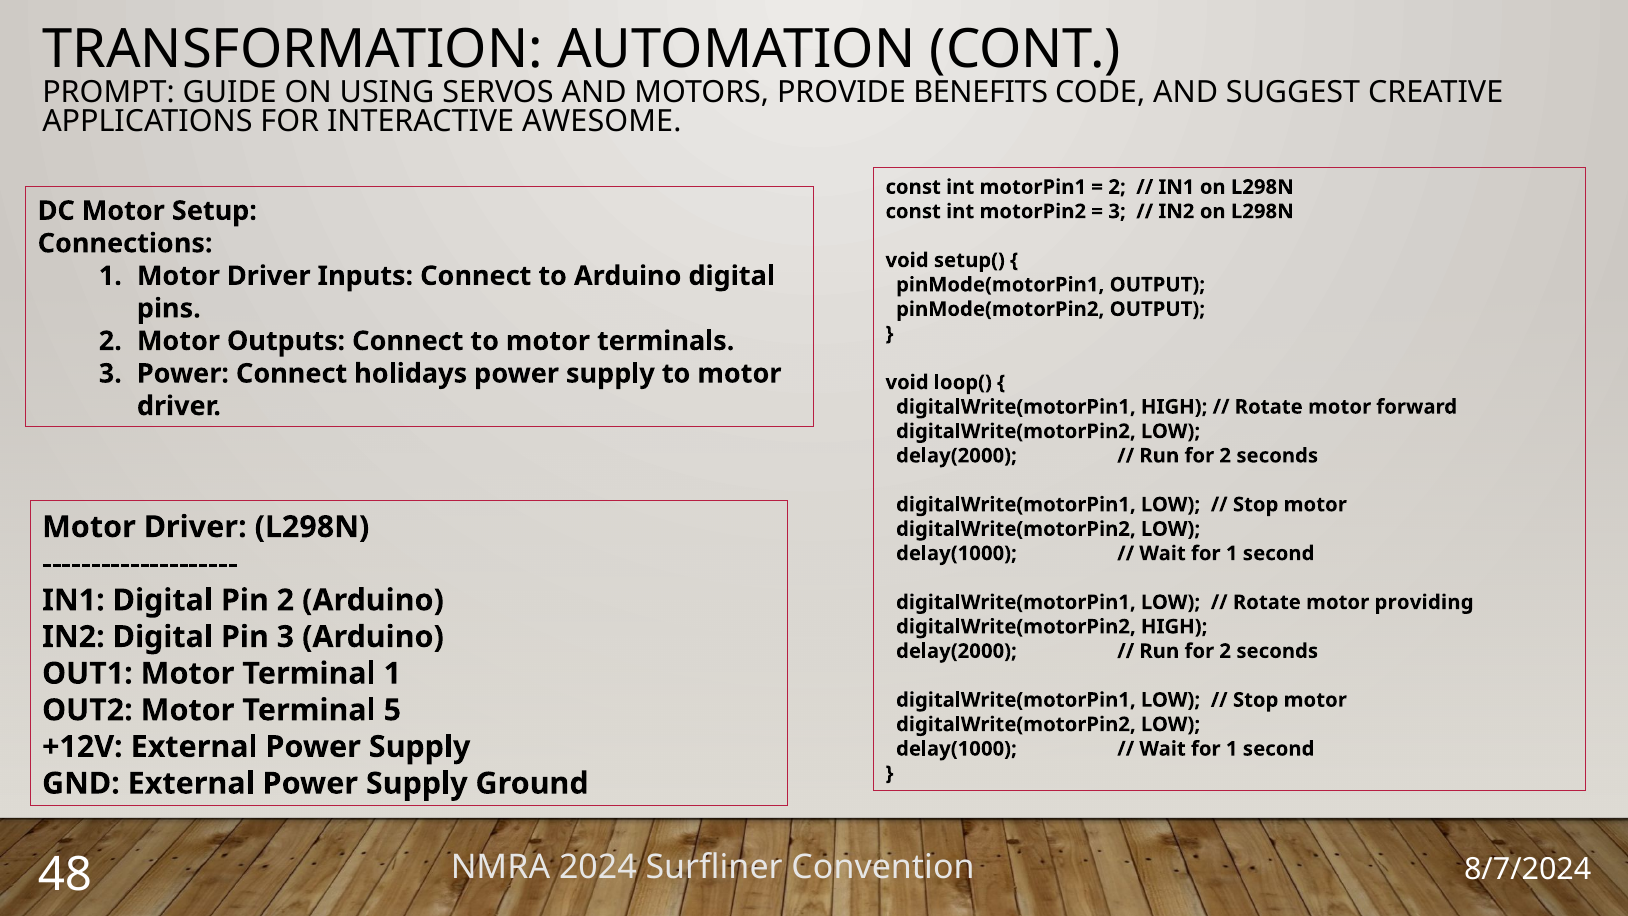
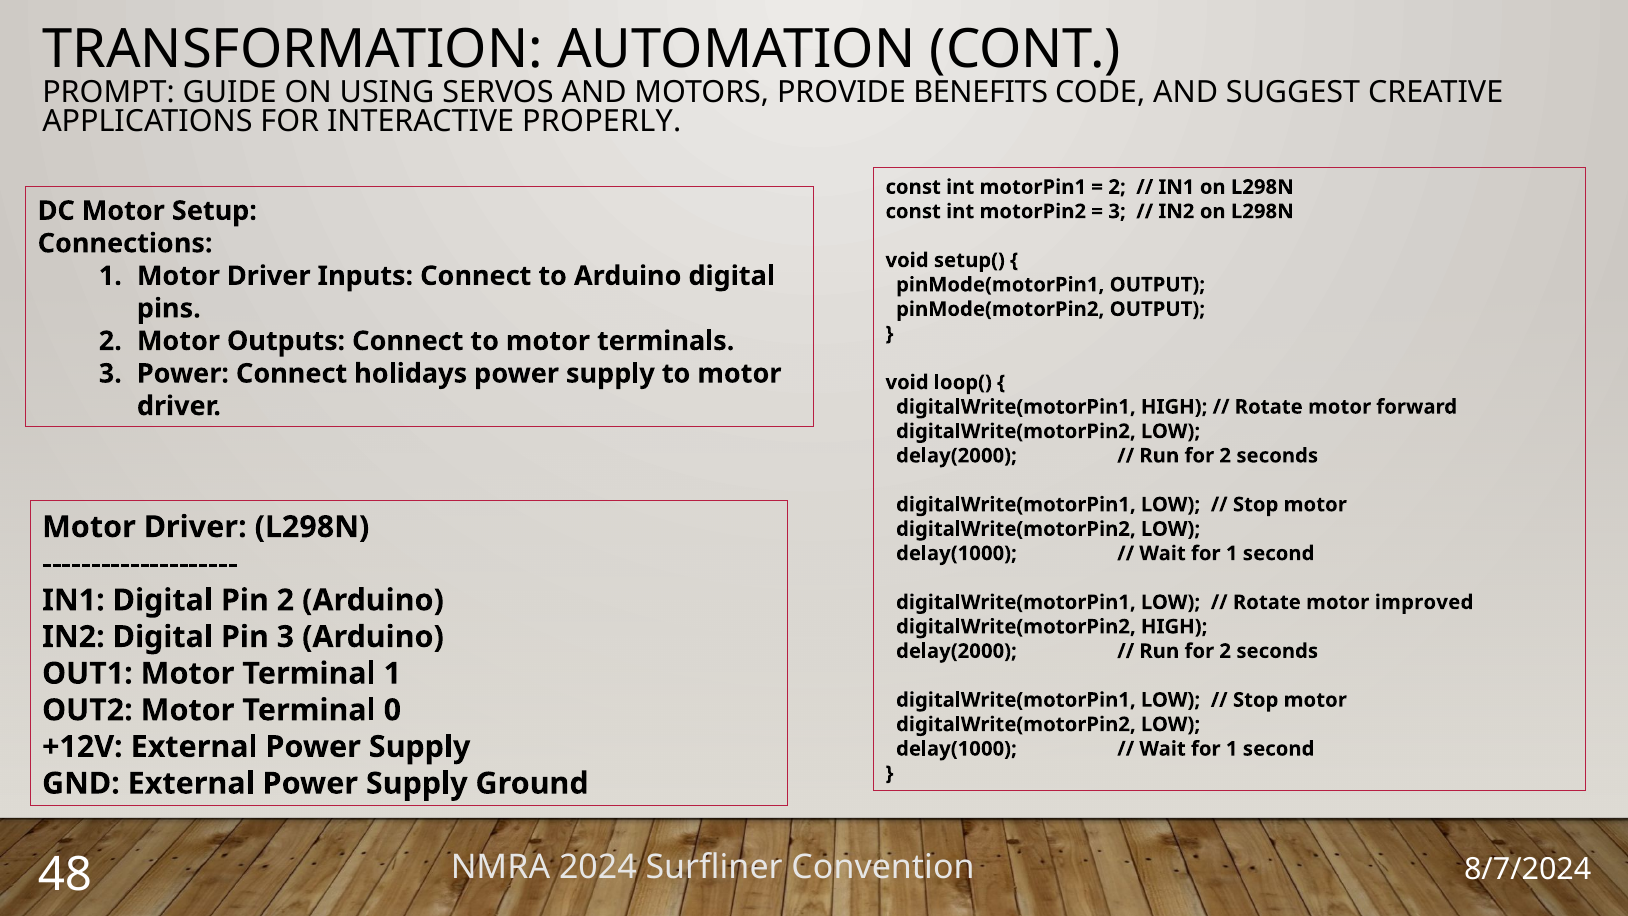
AWESOME: AWESOME -> PROPERLY (602, 122)
providing: providing -> improved (1424, 602)
5: 5 -> 0 (392, 710)
